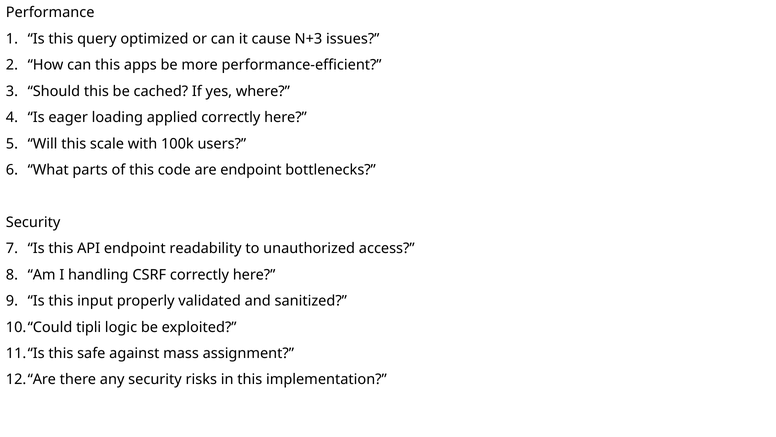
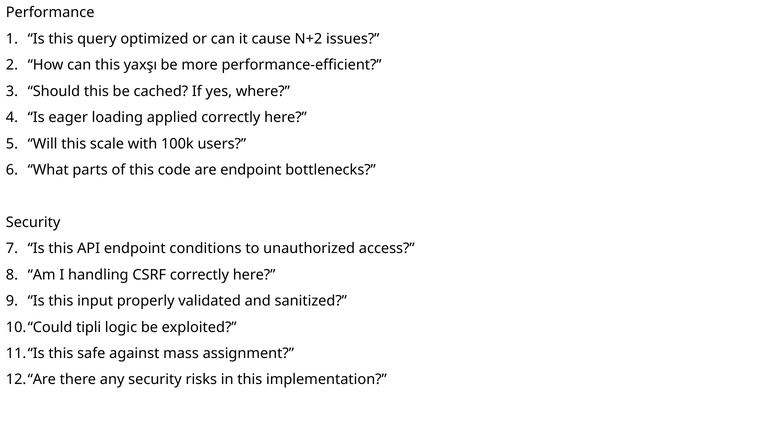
N+3: N+3 -> N+2 (308, 39)
apps: apps -> yaxşı (140, 65)
readability: readability -> conditions (205, 248)
